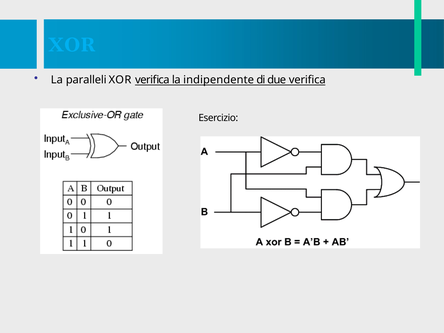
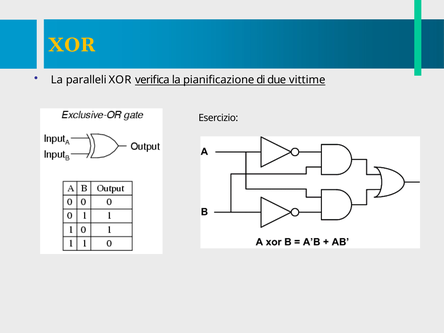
XOR colour: light blue -> yellow (72, 45)
indipendente: indipendente -> pianificazione (219, 80)
due verifica: verifica -> vittime (307, 80)
